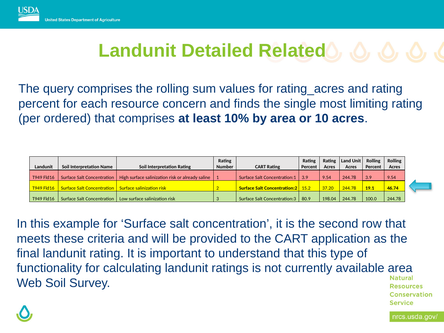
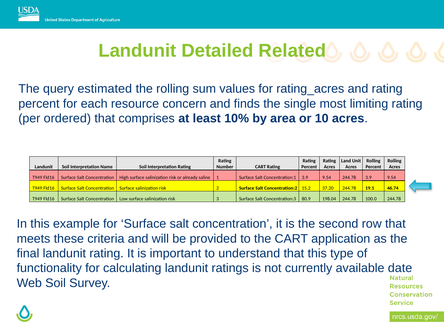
query comprises: comprises -> estimated (105, 89)
available area: area -> date (400, 268)
